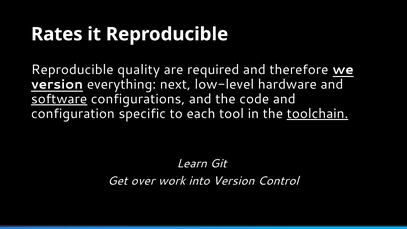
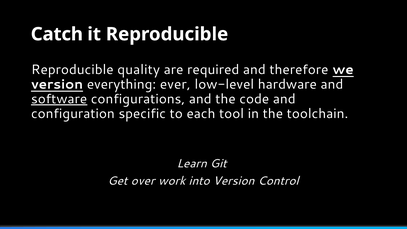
Rates: Rates -> Catch (57, 34)
next: next -> ever (175, 84)
toolchain underline: present -> none (318, 114)
